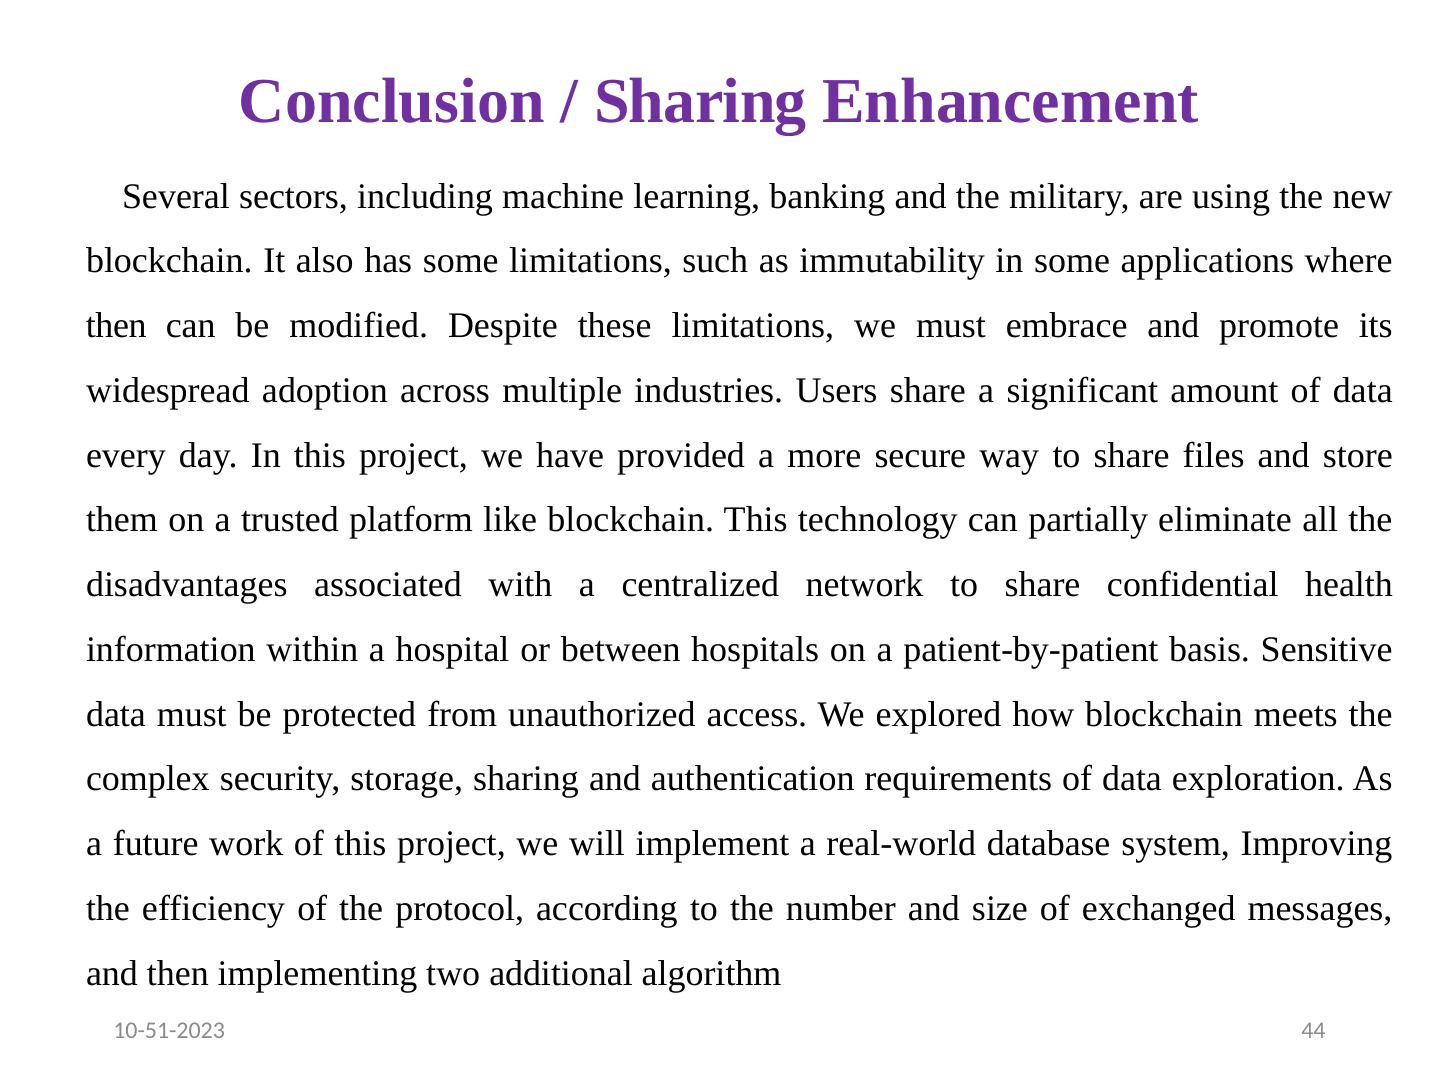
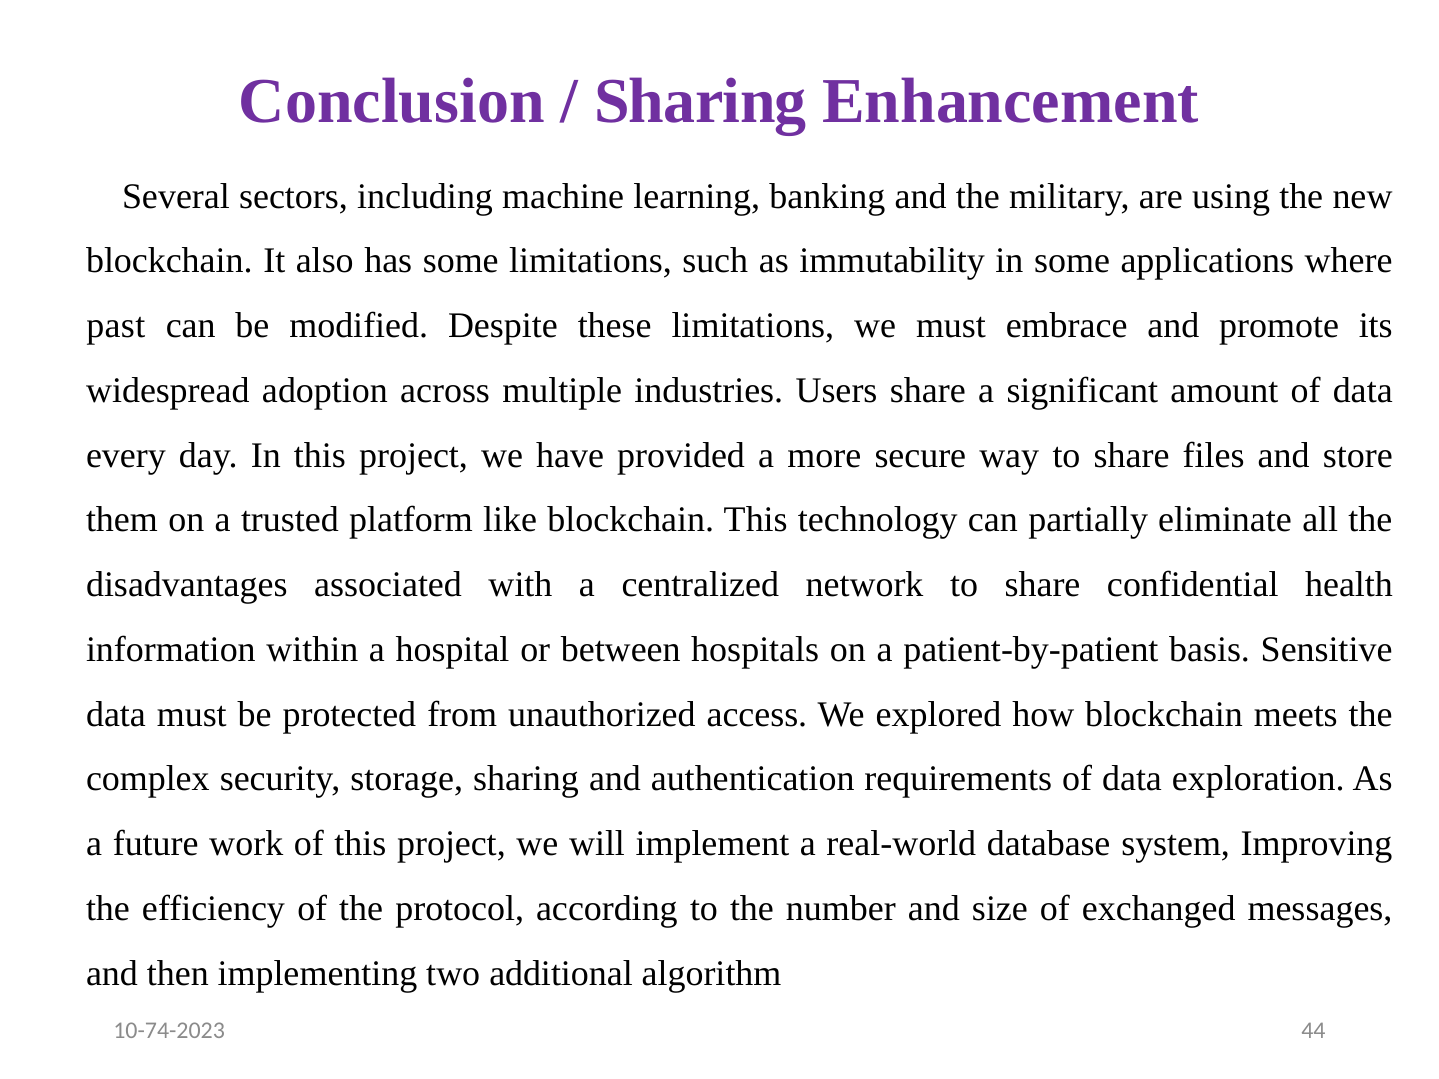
then: then -> past (116, 326)
10-51-2023: 10-51-2023 -> 10-74-2023 (169, 1031)
